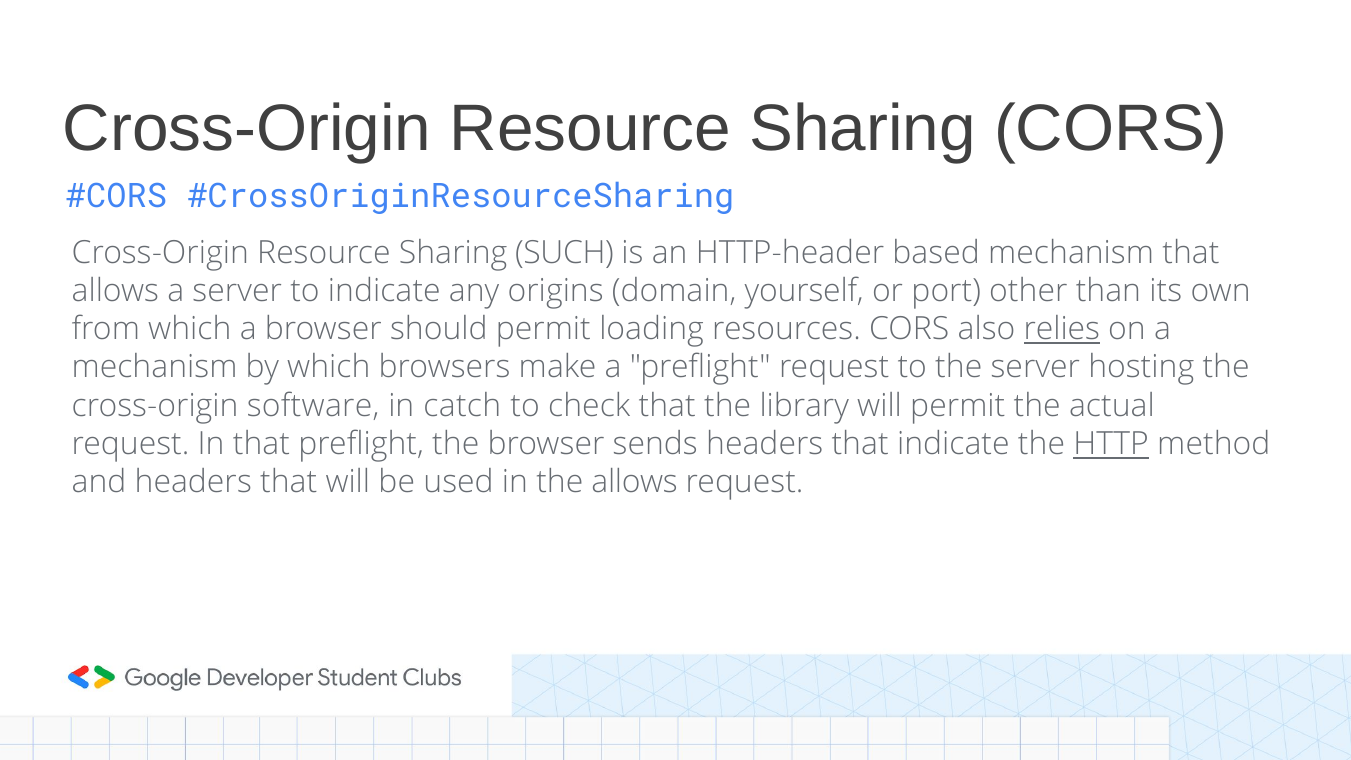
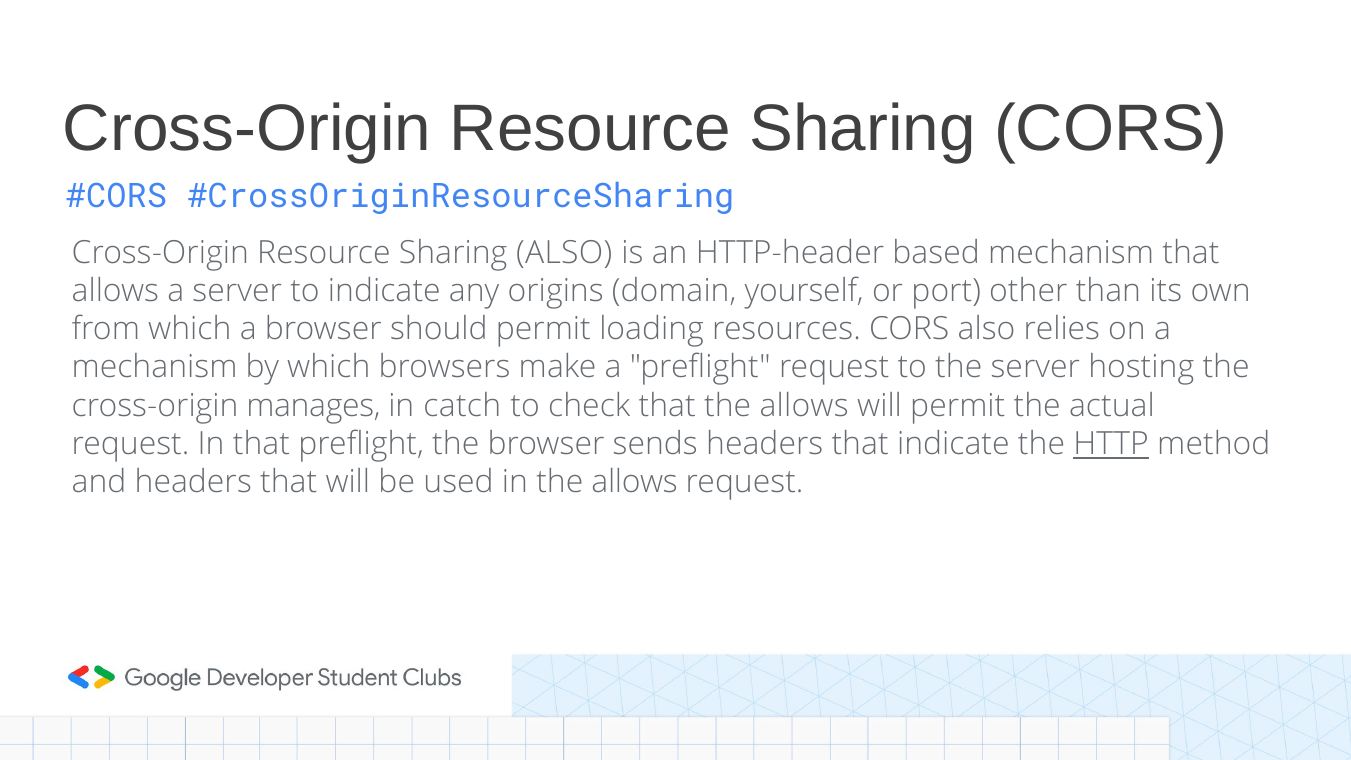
Sharing SUCH: SUCH -> ALSO (564, 252)
relies underline: present -> none (1062, 329)
software: software -> manages (313, 406)
that the library: library -> allows (804, 406)
